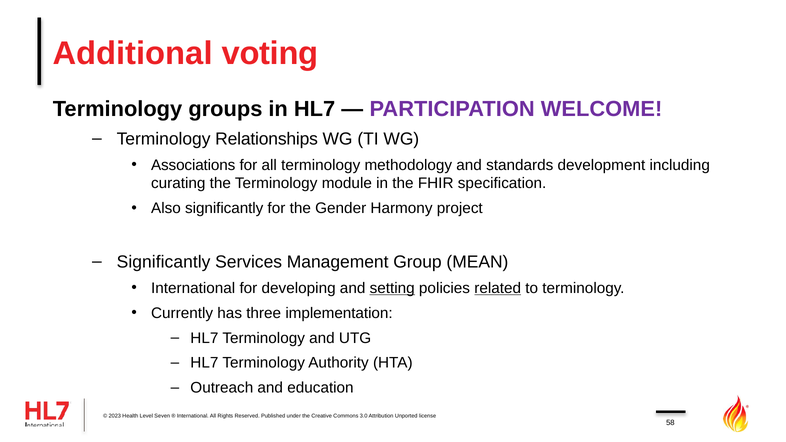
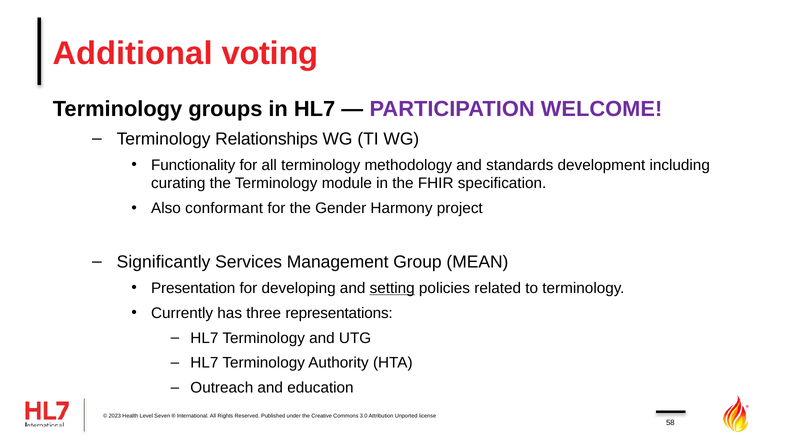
Associations: Associations -> Functionality (193, 165)
Also significantly: significantly -> conformant (224, 208)
International: International -> Presentation (193, 288)
related underline: present -> none (498, 288)
implementation: implementation -> representations (339, 313)
